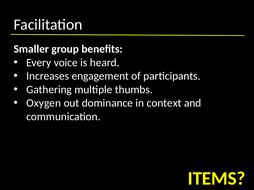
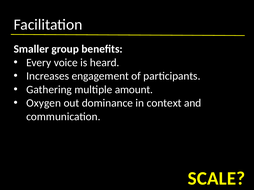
thumbs: thumbs -> amount (134, 90)
ITEMS: ITEMS -> SCALE (216, 179)
